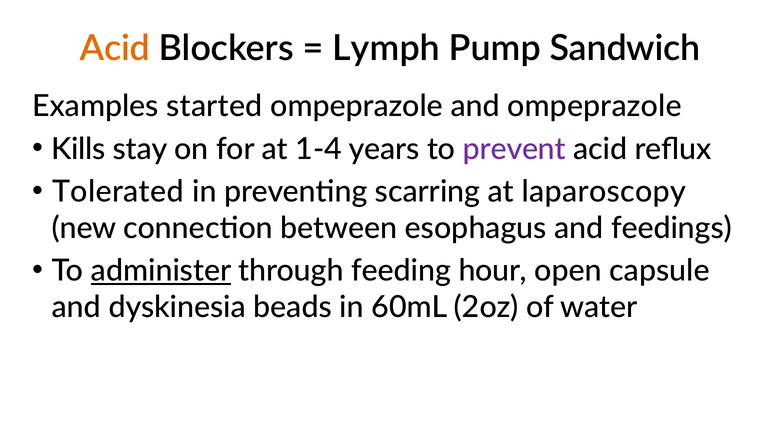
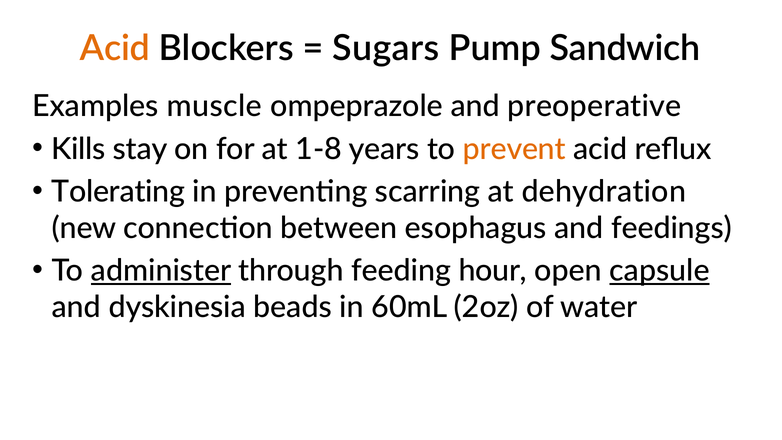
Lymph: Lymph -> Sugars (386, 48)
started: started -> muscle (214, 106)
and ompeprazole: ompeprazole -> preoperative (594, 106)
1-4: 1-4 -> 1-8 (319, 149)
prevent colour: purple -> orange (514, 149)
Tolerated: Tolerated -> Tolerating (118, 192)
laparoscopy: laparoscopy -> dehydration (604, 192)
capsule underline: none -> present (660, 271)
